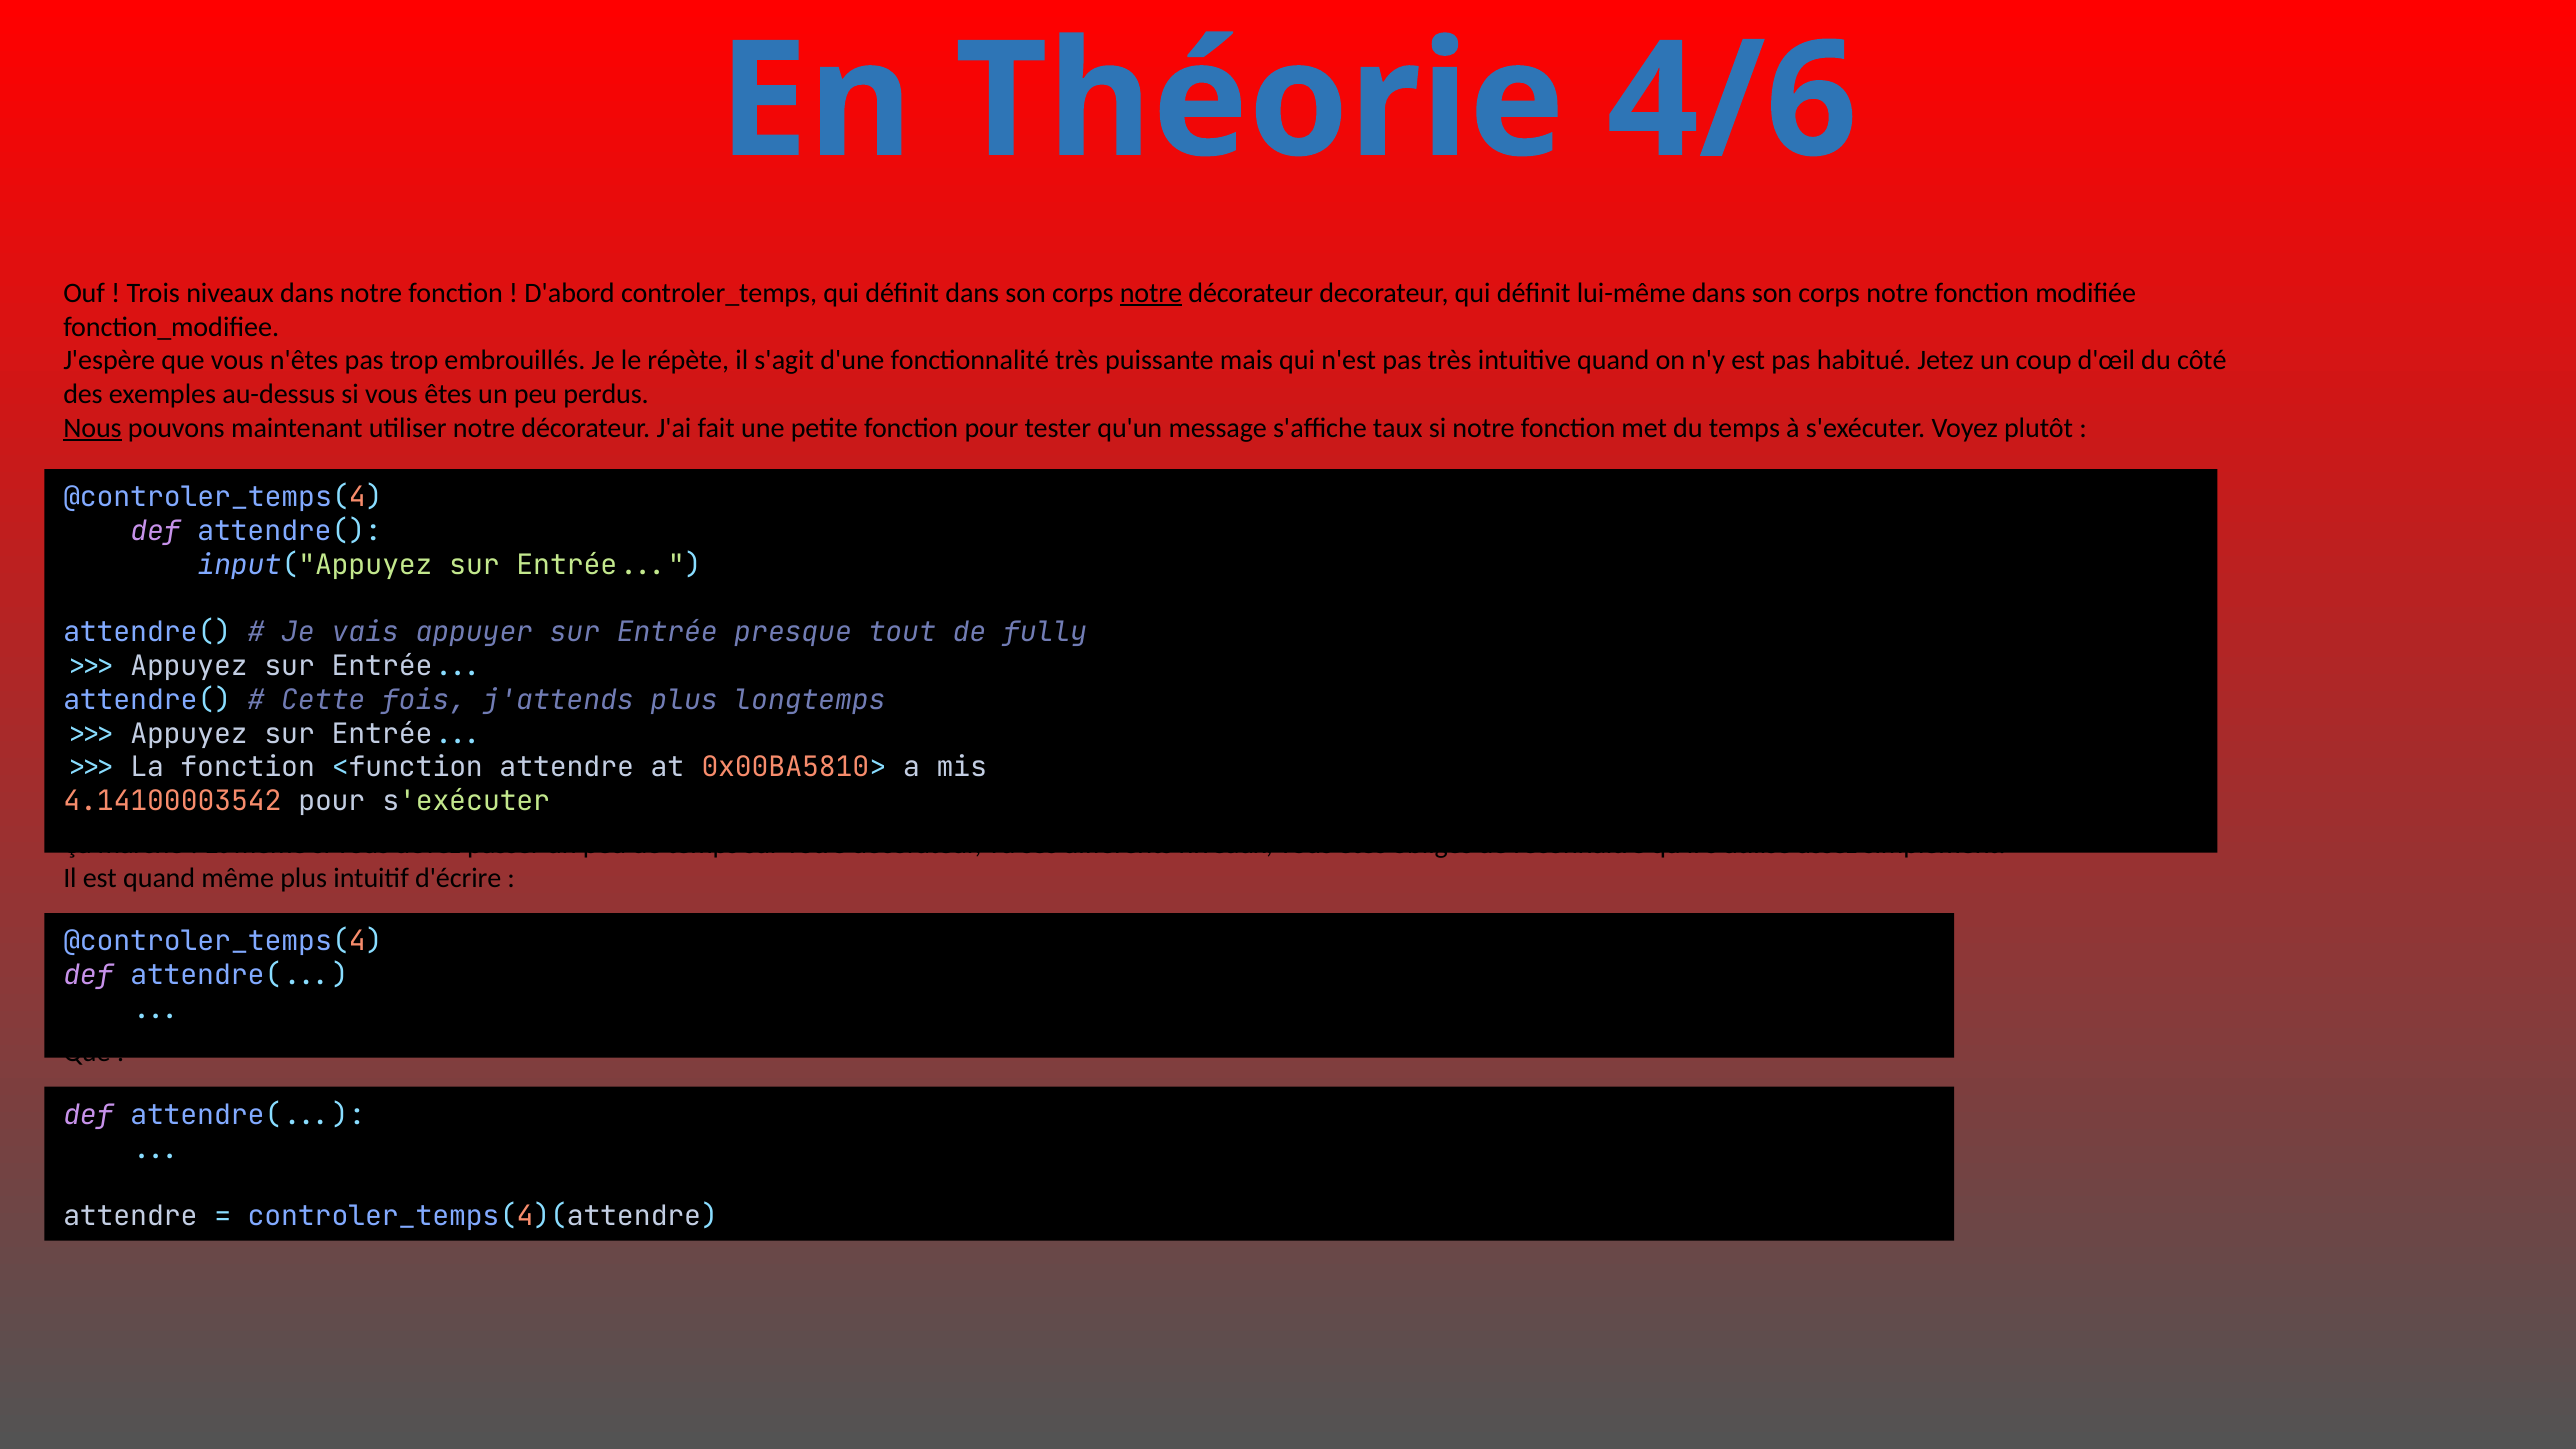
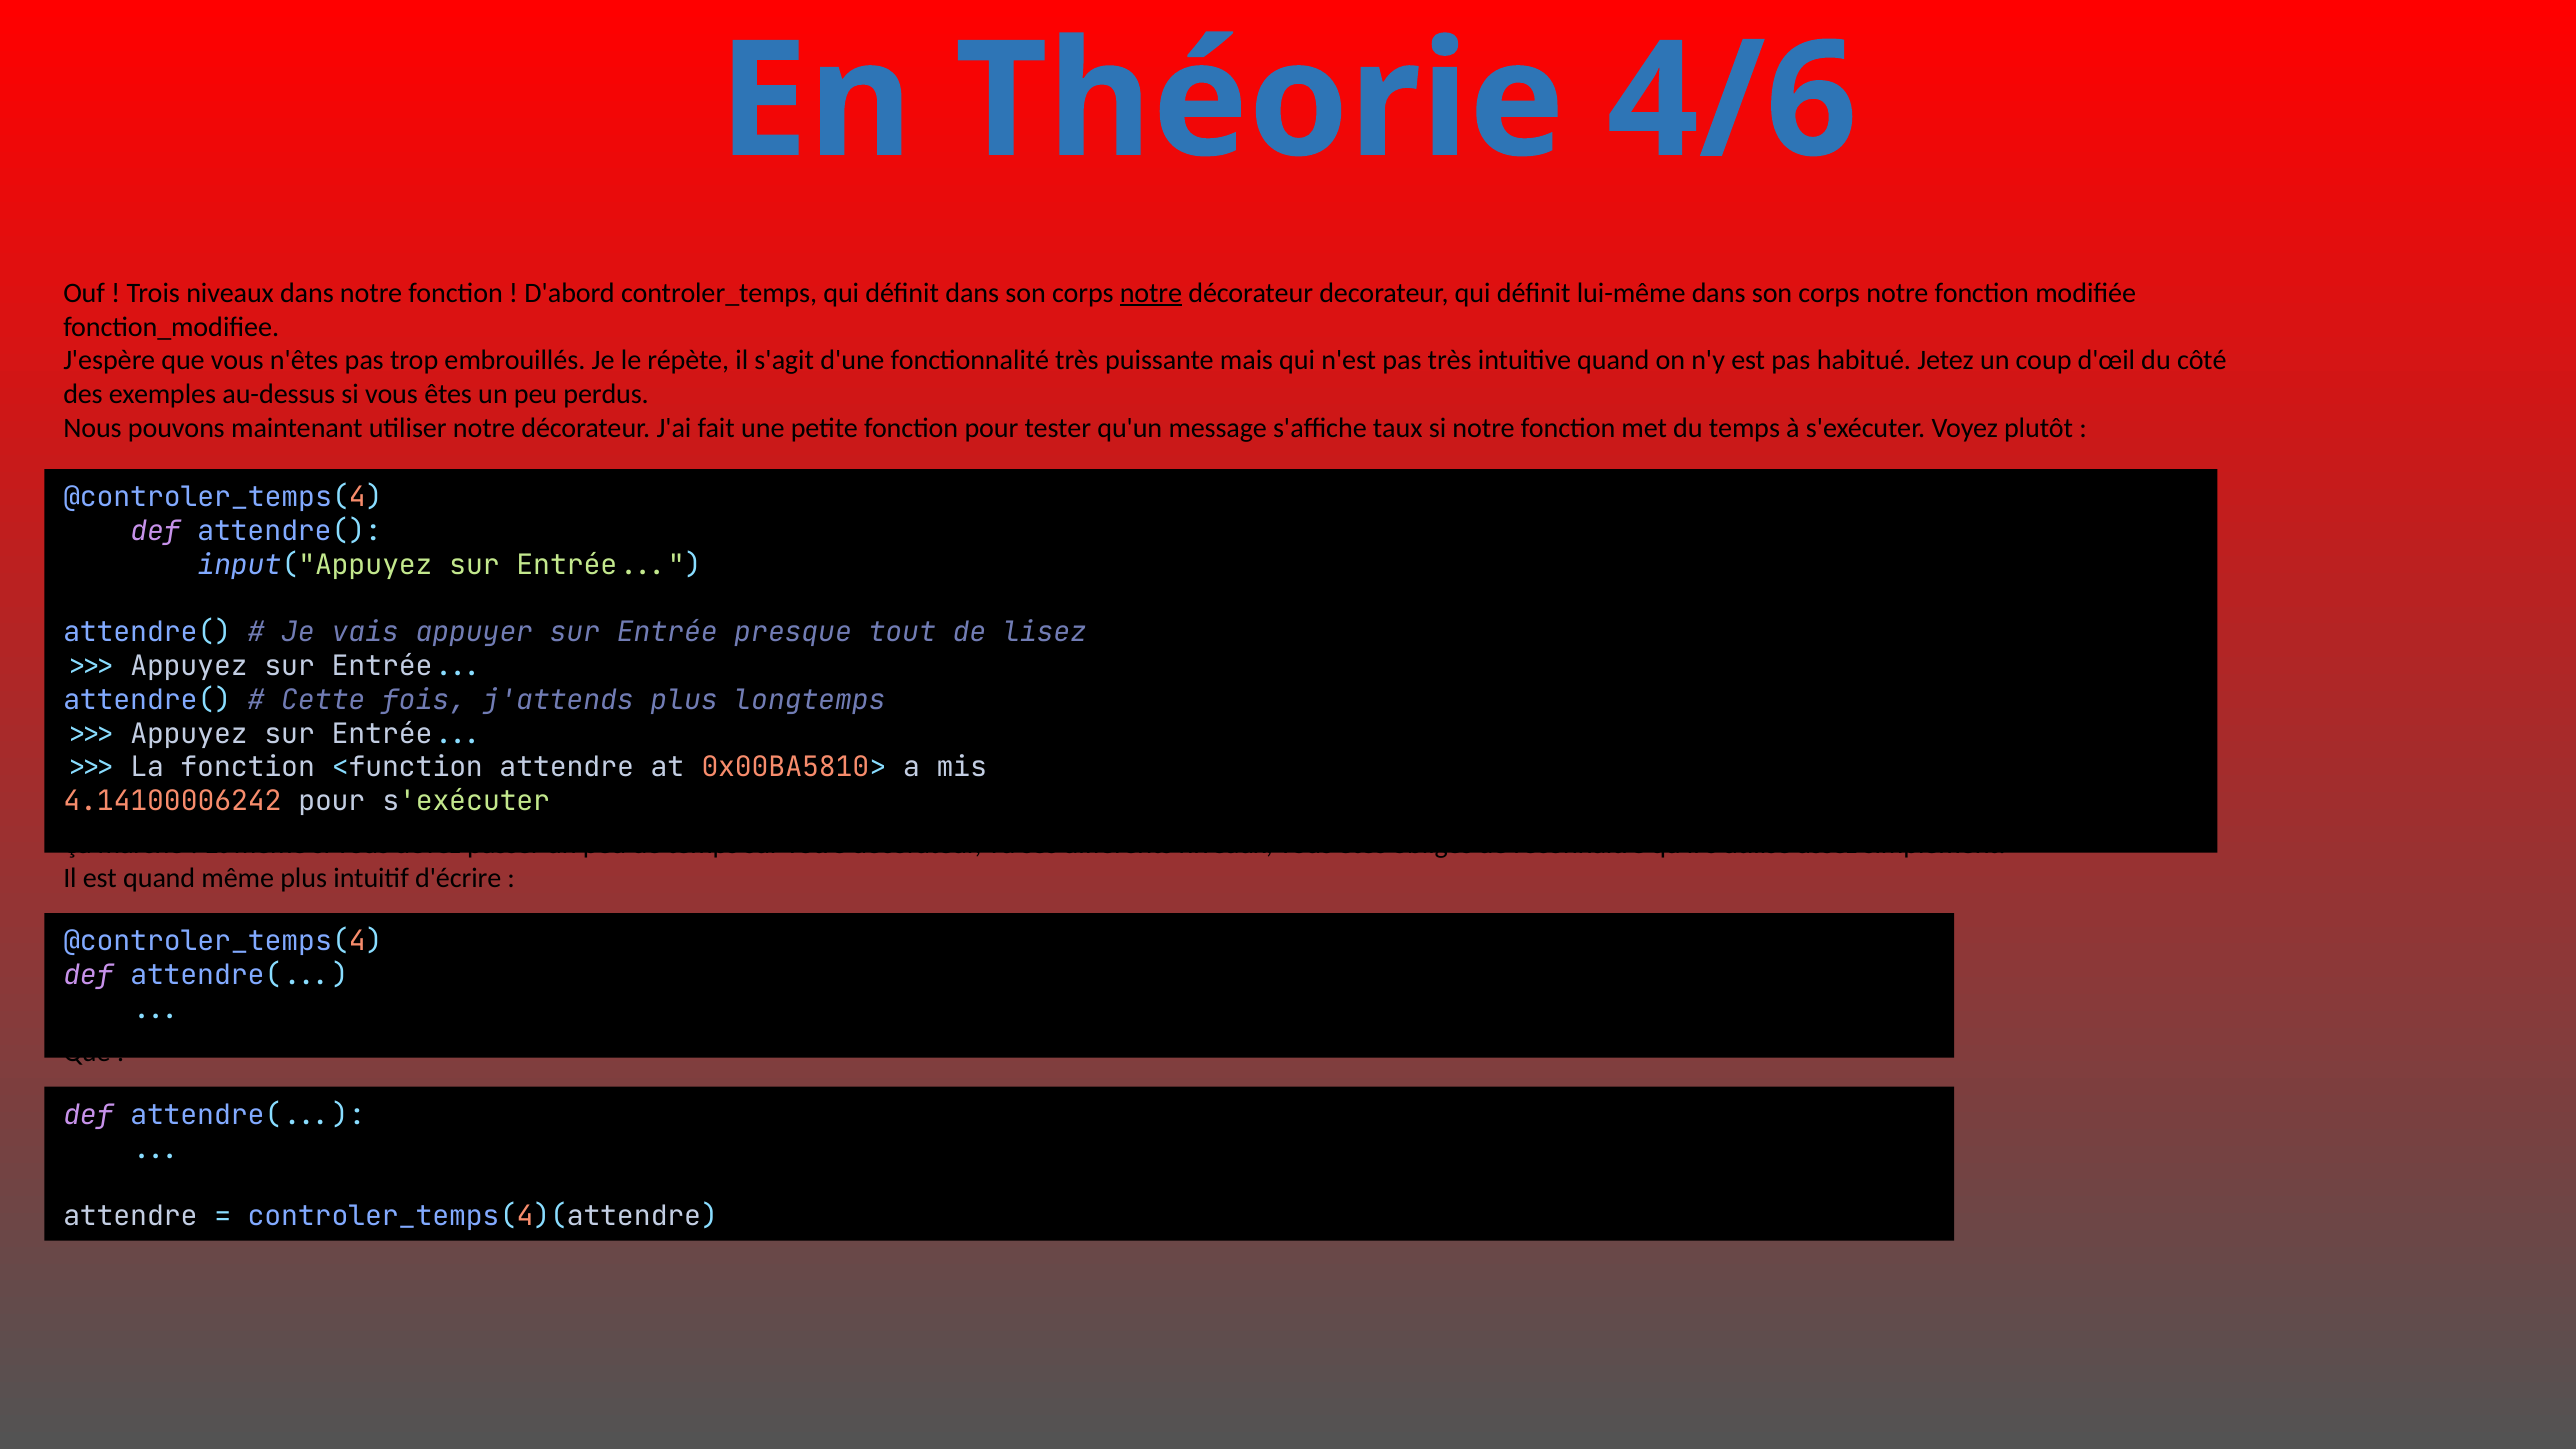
Nous underline: present -> none (92, 428)
fully: fully -> lisez (1045, 633)
4.14100003542: 4.14100003542 -> 4.14100006242 (172, 801)
